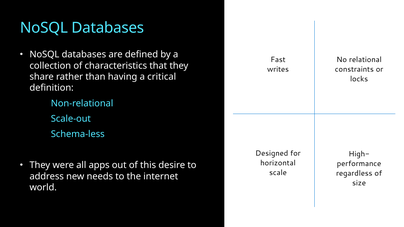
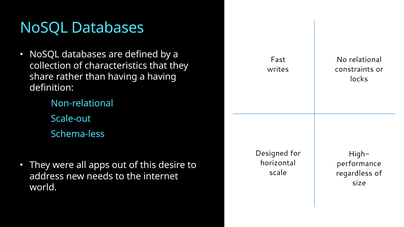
a critical: critical -> having (162, 77)
